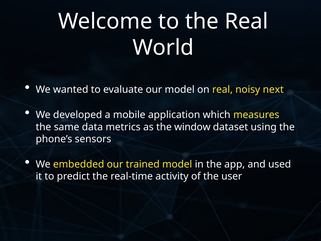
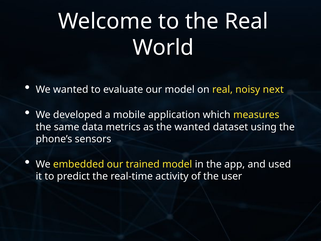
the window: window -> wanted (192, 127)
